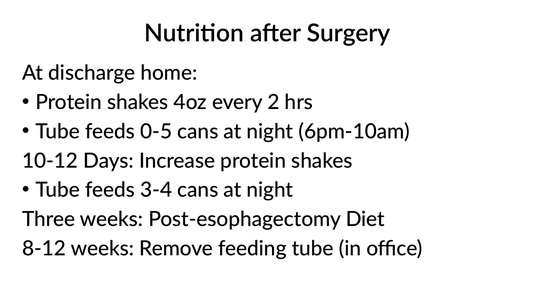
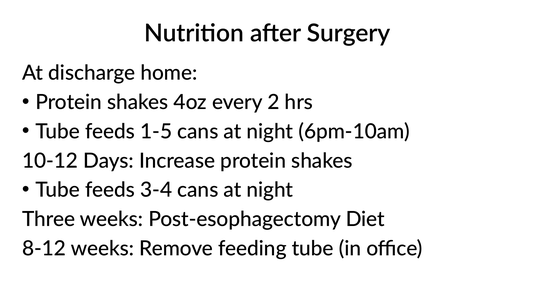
0-5: 0-5 -> 1-5 (156, 131)
